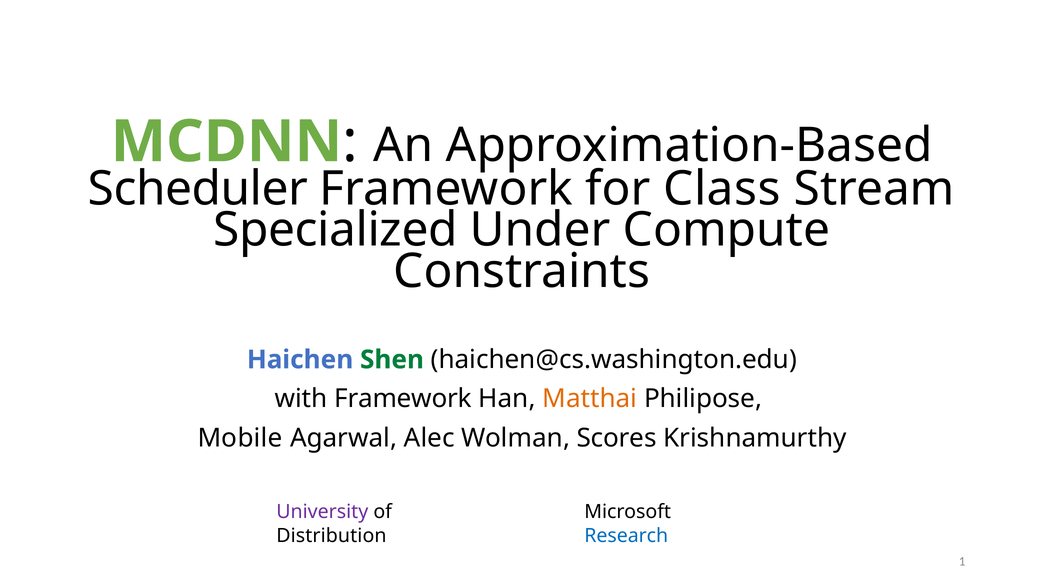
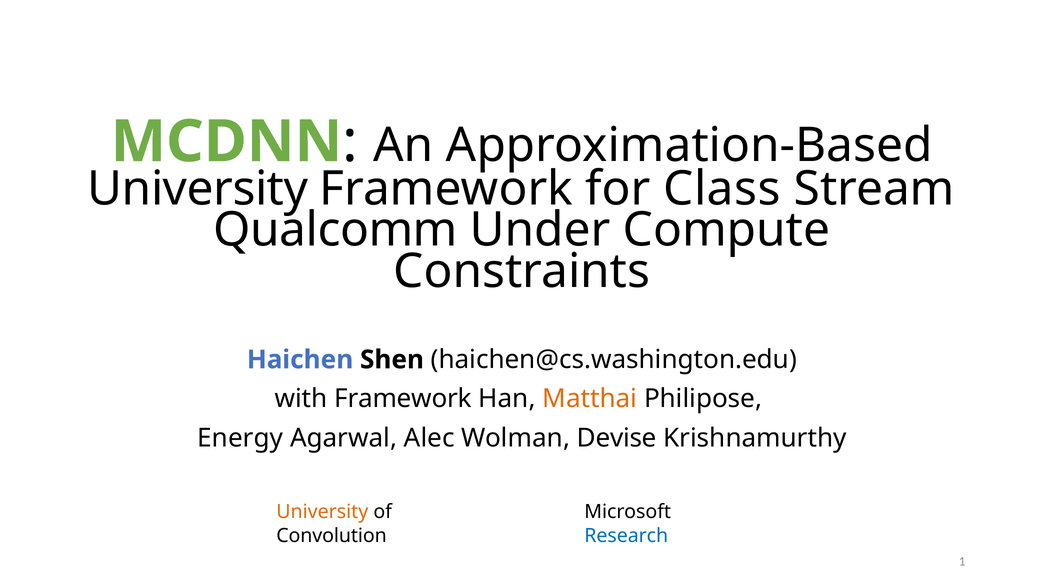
Scheduler: Scheduler -> University (198, 189)
Specialized: Specialized -> Qualcomm (335, 230)
Shen colour: green -> black (392, 360)
Mobile: Mobile -> Energy (240, 438)
Scores: Scores -> Devise (617, 438)
University colour: purple -> orange (322, 512)
Distribution: Distribution -> Convolution (332, 535)
